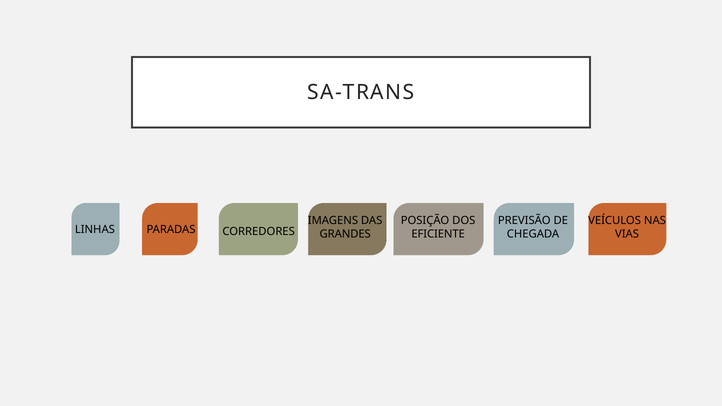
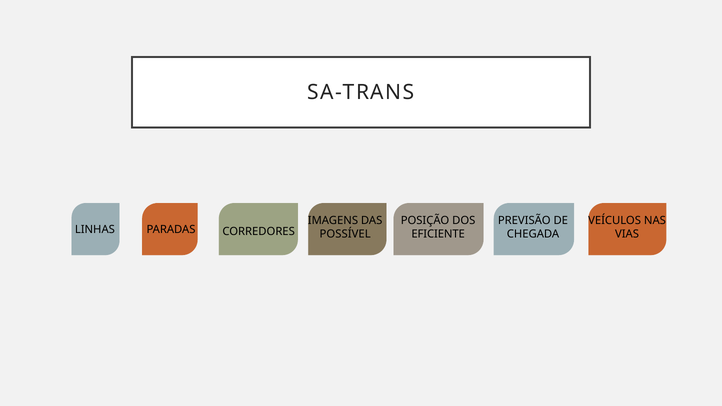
GRANDES: GRANDES -> POSSÍVEL (345, 234)
